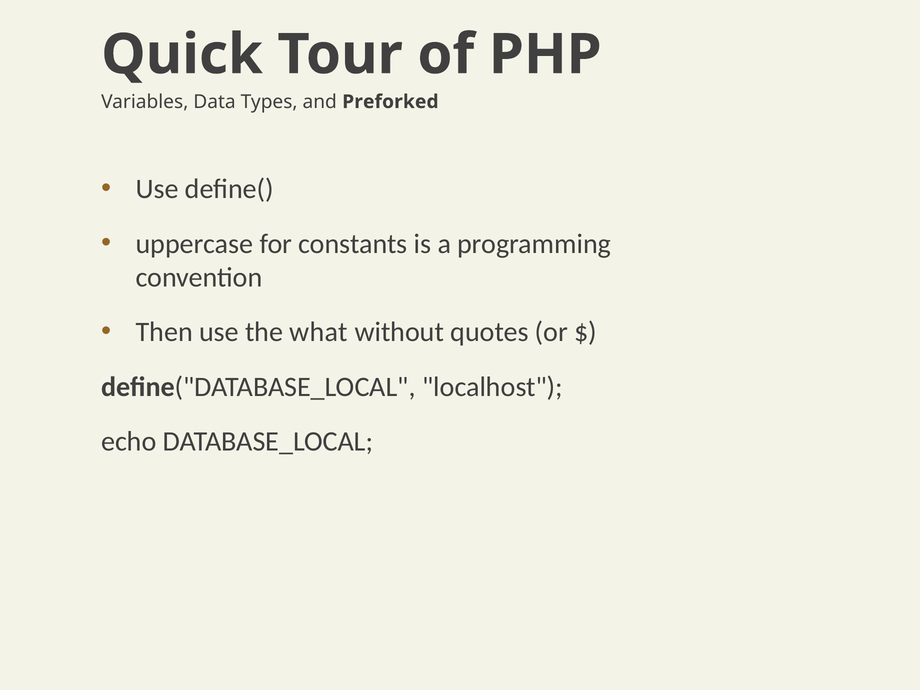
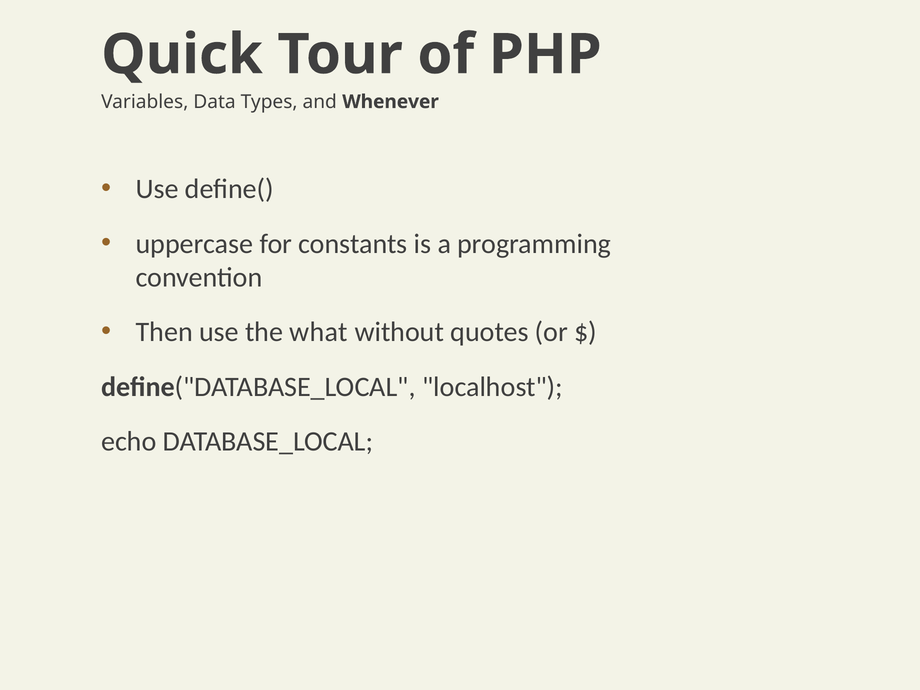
Preforked: Preforked -> Whenever (391, 102)
